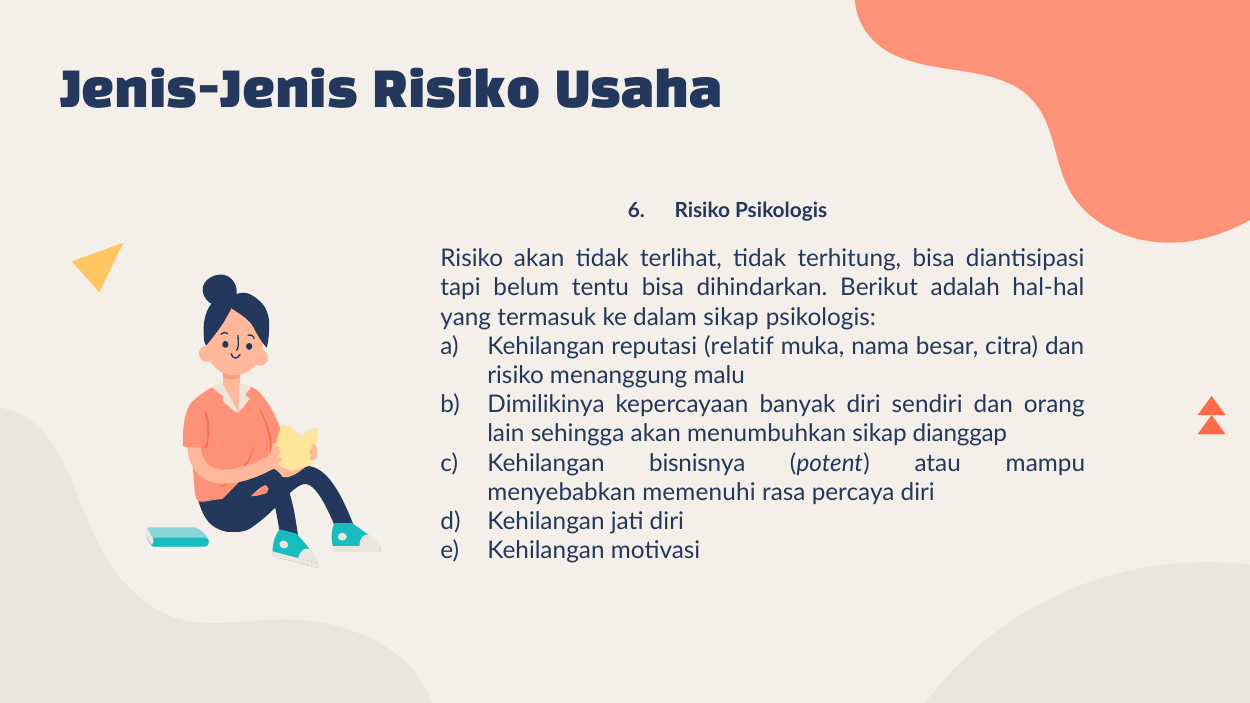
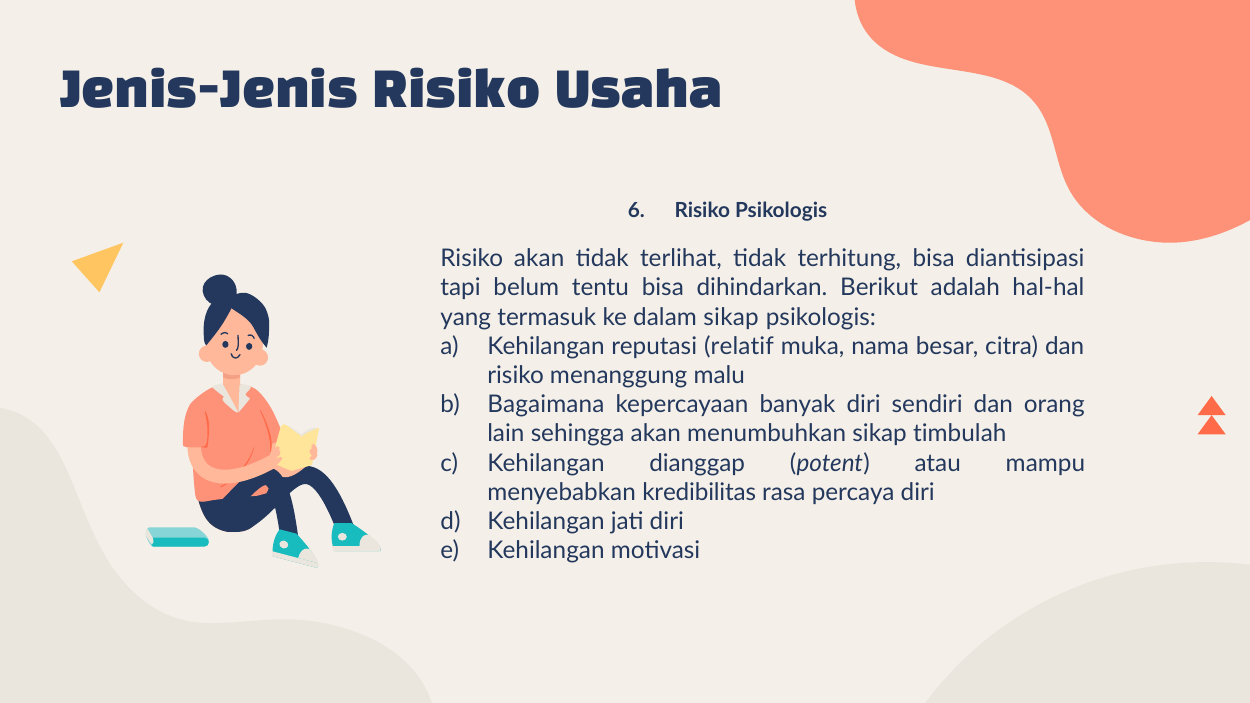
Dimilikinya: Dimilikinya -> Bagaimana (546, 405)
dianggap: dianggap -> timbulah (960, 434)
bisnisnya: bisnisnya -> dianggap (697, 463)
memenuhi: memenuhi -> kredibilitas (699, 492)
